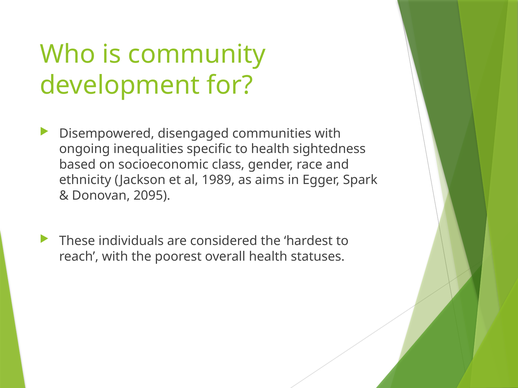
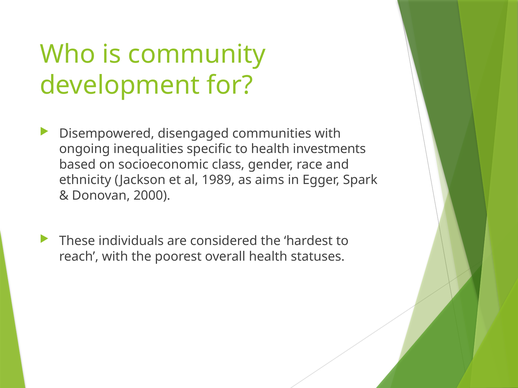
sightedness: sightedness -> investments (329, 149)
2095: 2095 -> 2000 (152, 196)
